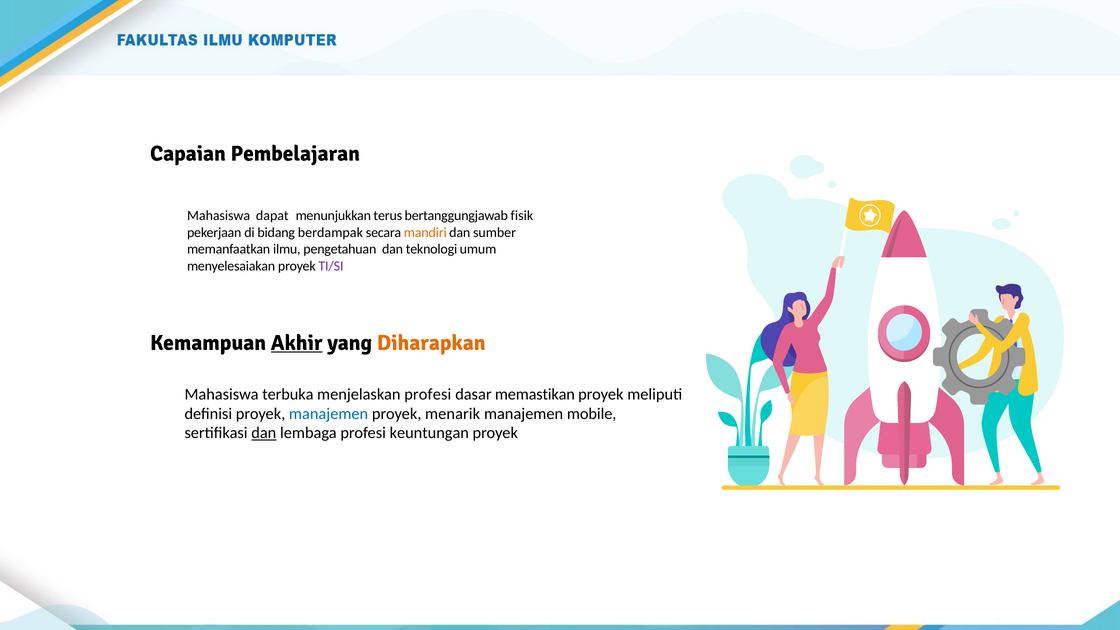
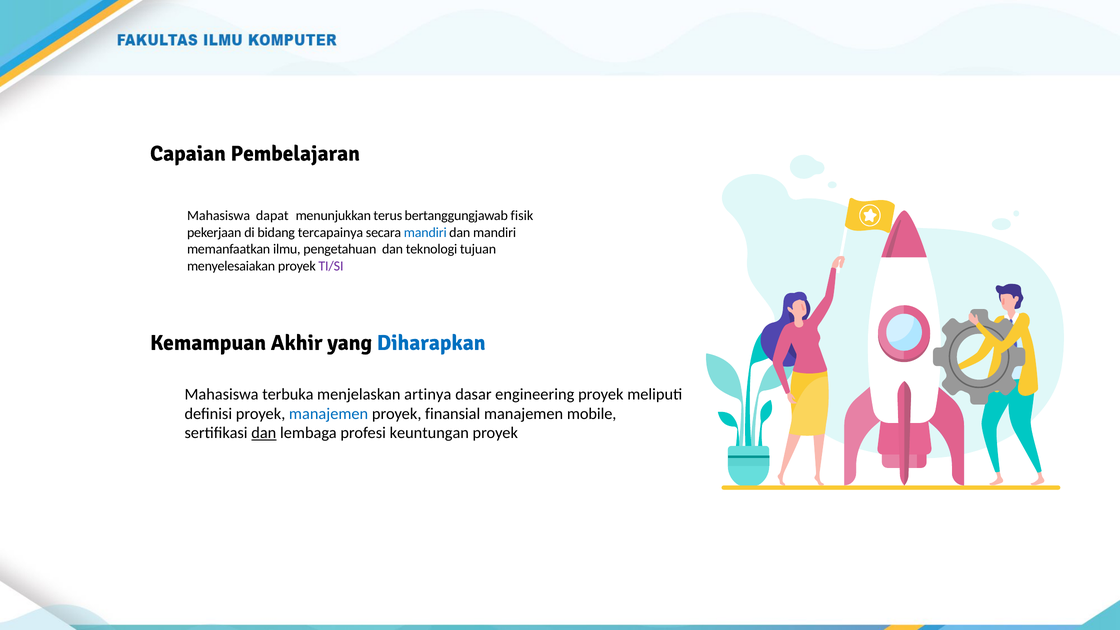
berdampak: berdampak -> tercapainya (330, 232)
mandiri colour: orange -> blue (425, 232)
dan sumber: sumber -> mandiri (495, 232)
umum: umum -> tujuan (478, 249)
Akhir underline: present -> none (297, 343)
Diharapkan colour: orange -> blue (431, 343)
menjelaskan profesi: profesi -> artinya (428, 394)
memastikan: memastikan -> engineering (535, 394)
menarik: menarik -> finansial (453, 414)
